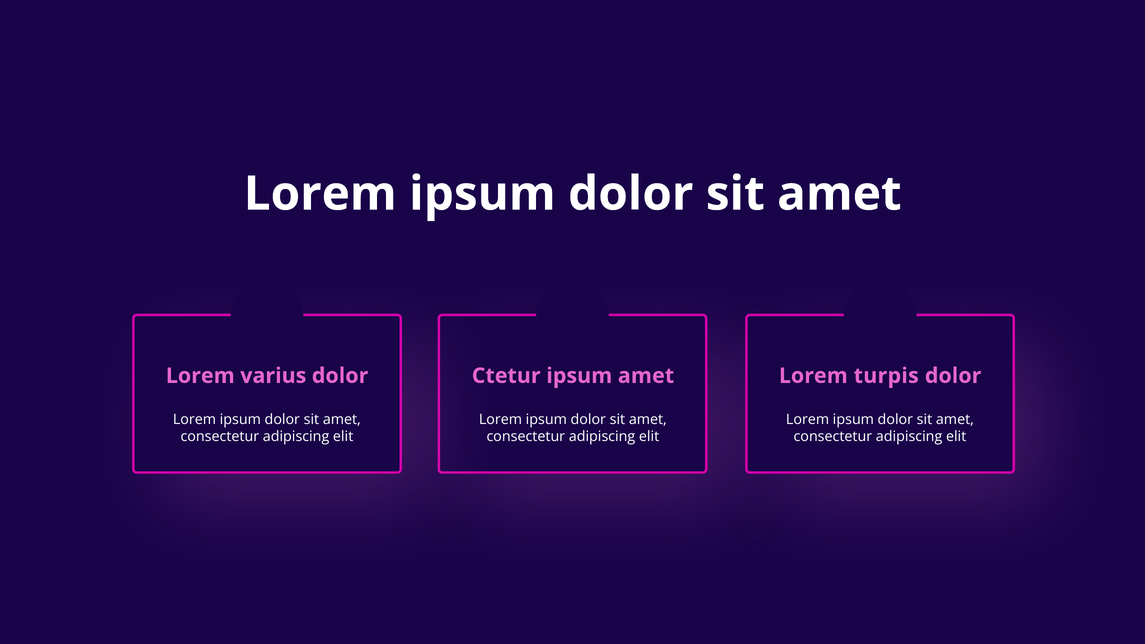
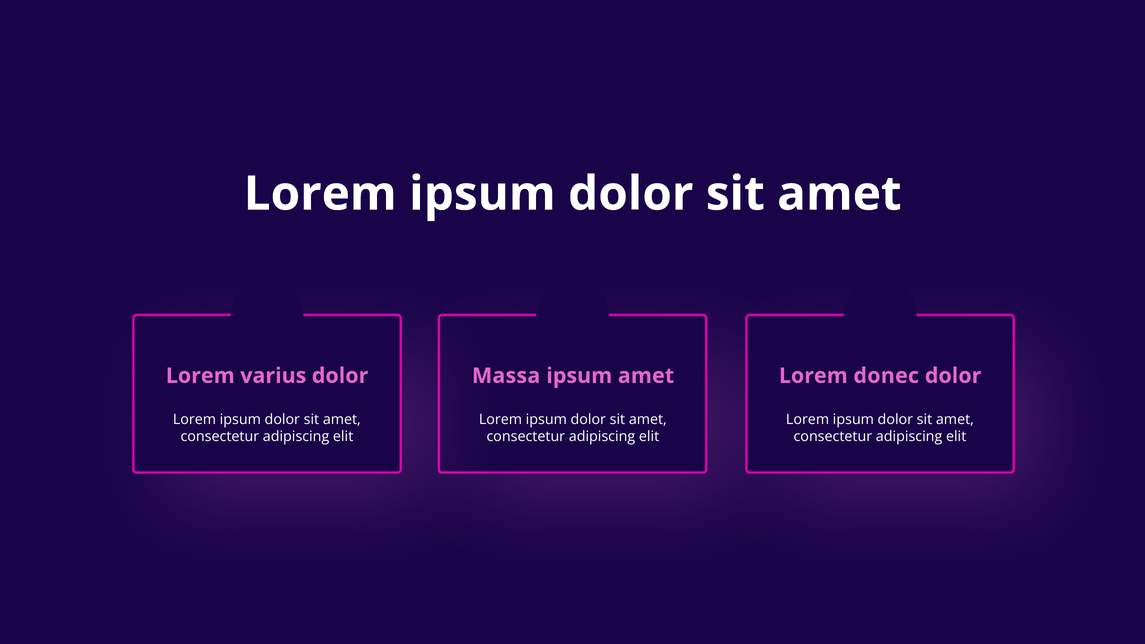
Ctetur: Ctetur -> Massa (506, 376)
turpis: turpis -> donec (886, 376)
